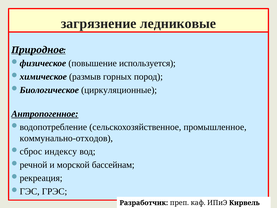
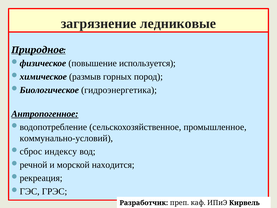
циркуляционные: циркуляционные -> гидроэнергетика (119, 90)
коммунально-отходов: коммунально-отходов -> коммунально-условий (66, 138)
бассейнам: бассейнам -> находится (113, 165)
